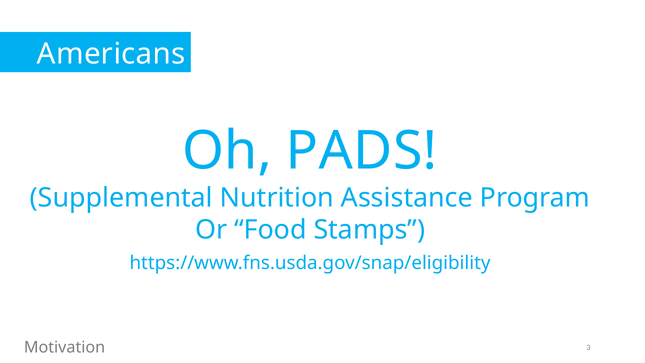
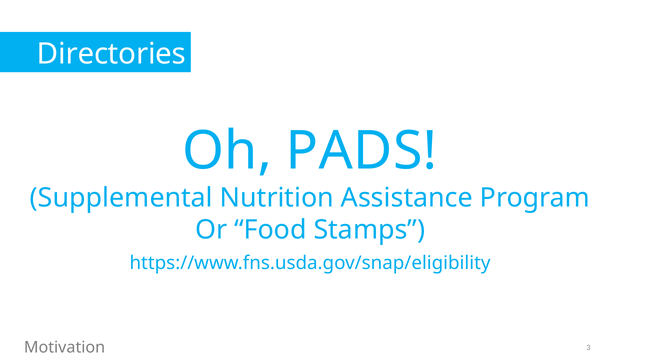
Americans: Americans -> Directories (111, 54)
